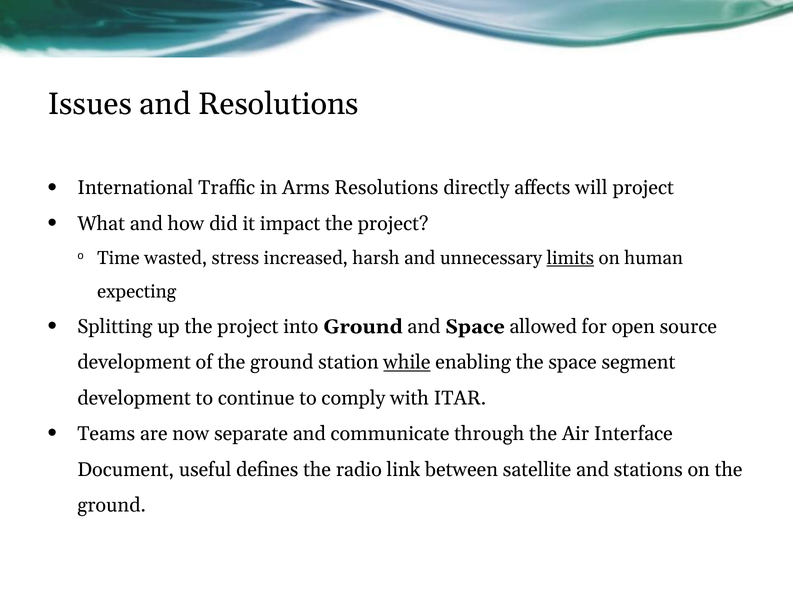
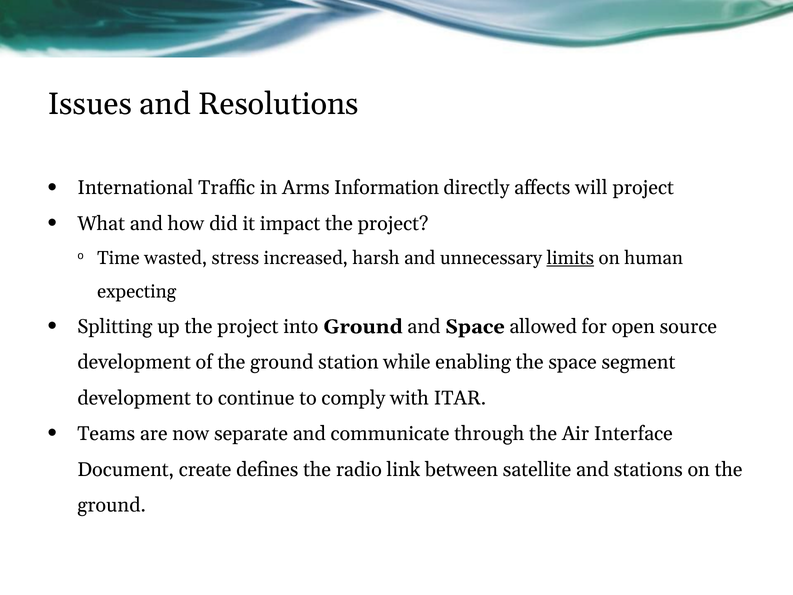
Arms Resolutions: Resolutions -> Information (387, 188)
while underline: present -> none (407, 362)
useful: useful -> create (205, 469)
